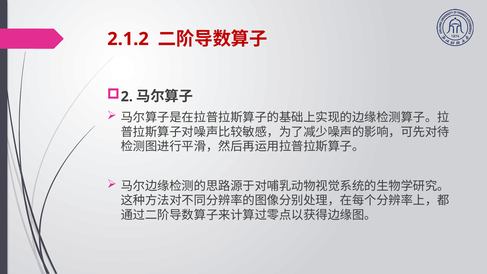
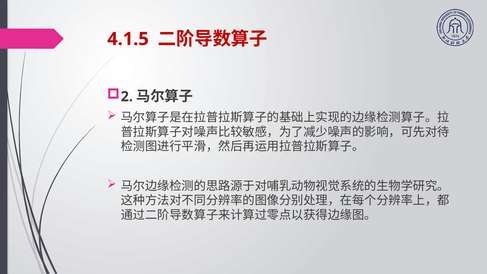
2.1.2: 2.1.2 -> 4.1.5 (128, 39)
